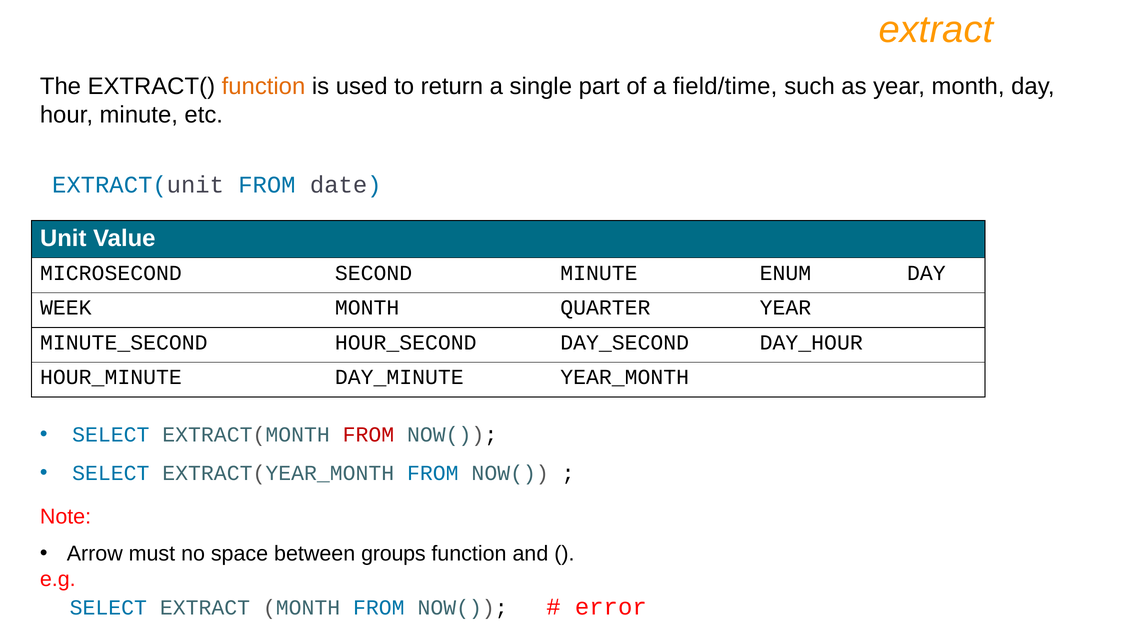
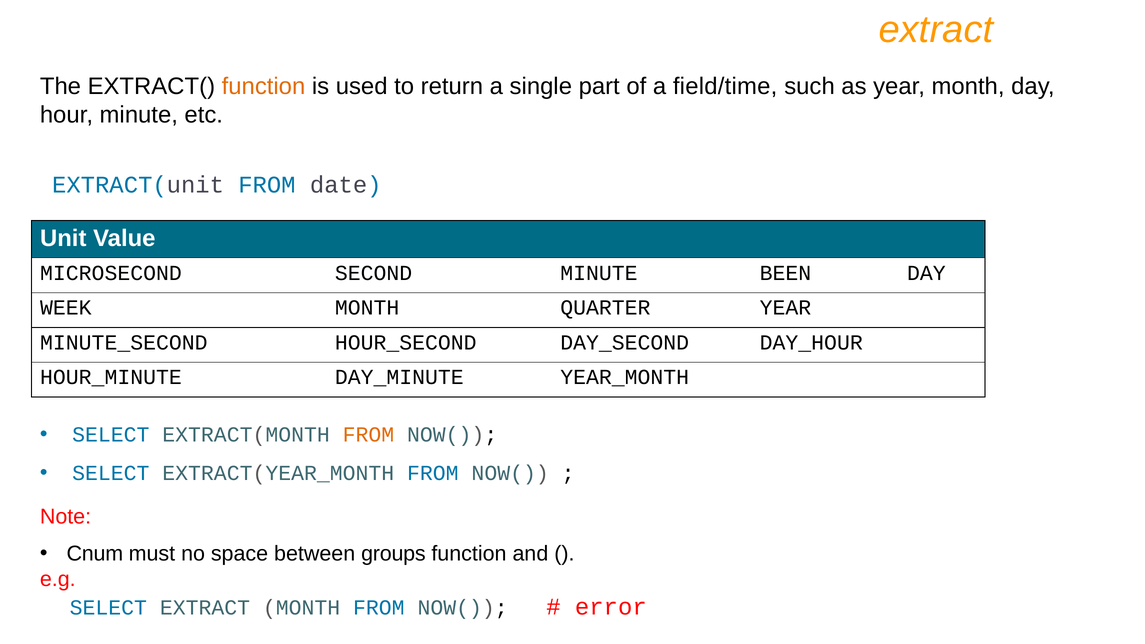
ENUM: ENUM -> BEEN (785, 273)
FROM colour: red -> orange (368, 435)
Arrow: Arrow -> Cnum (95, 554)
